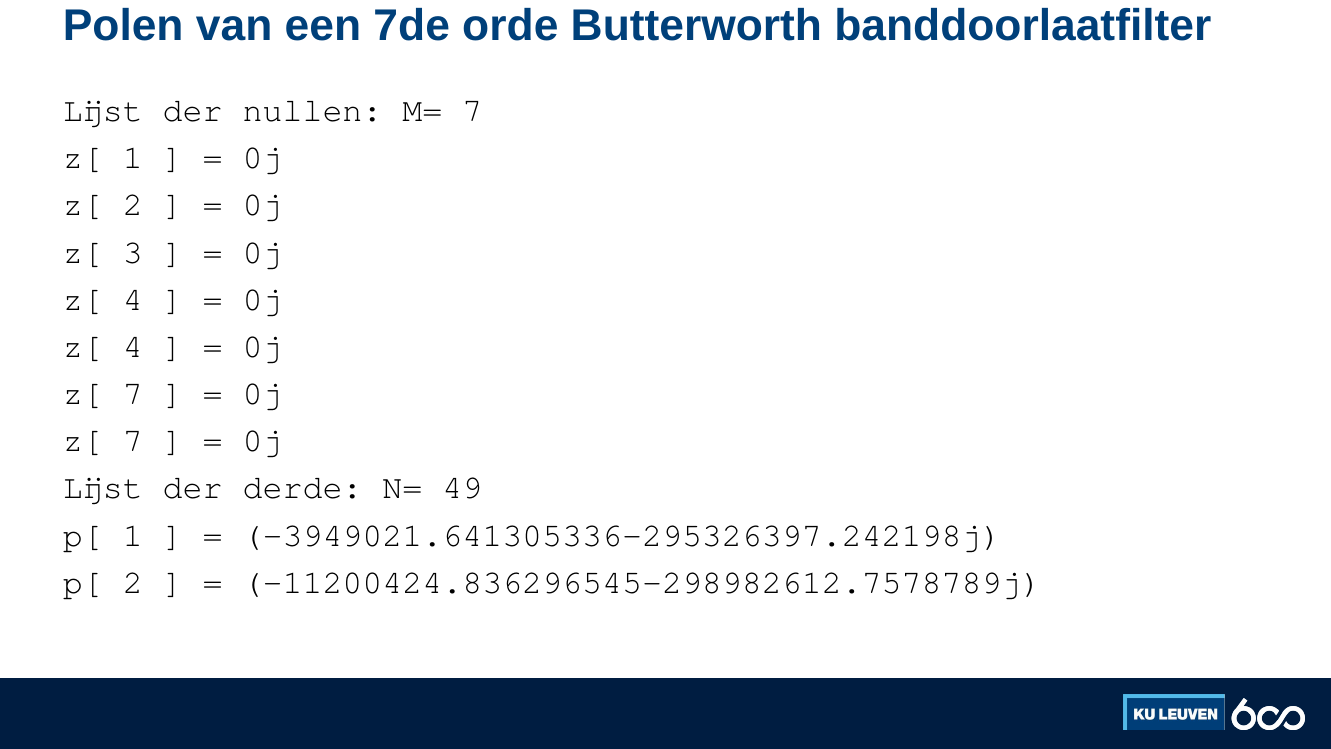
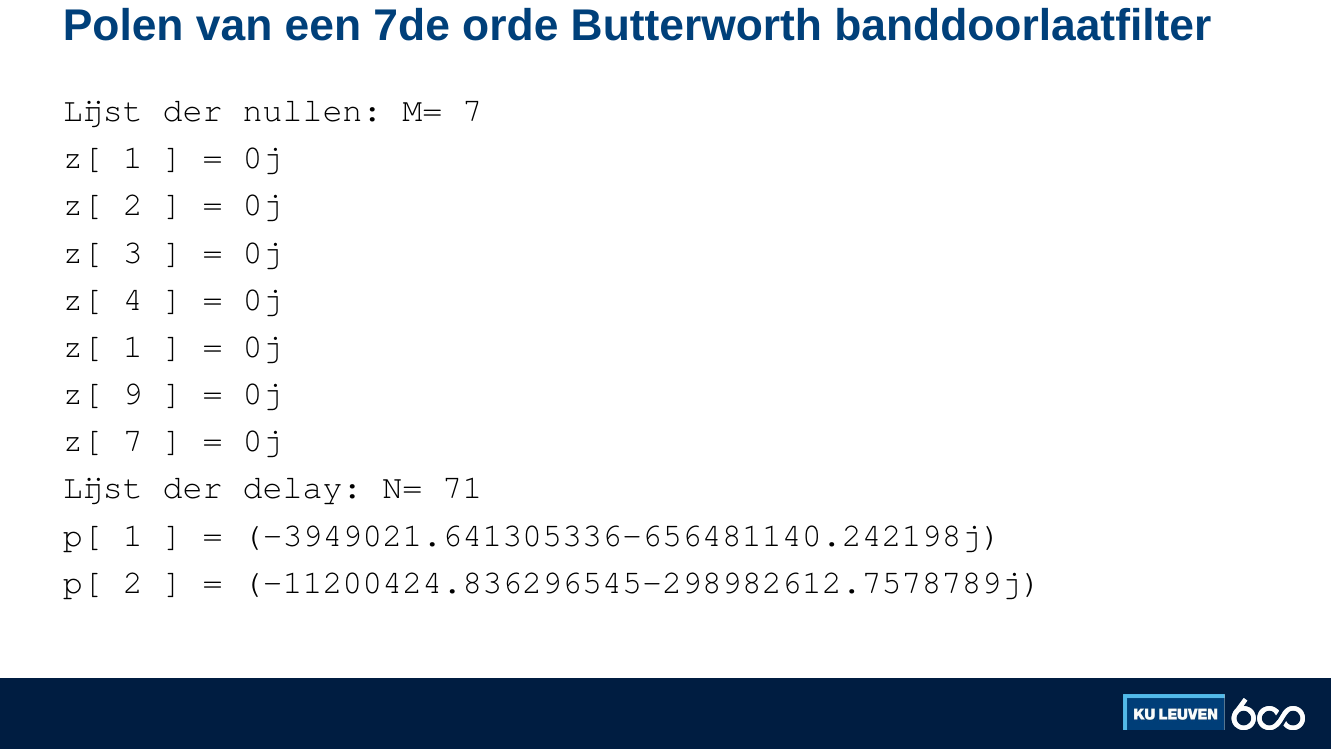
4: 4 -> 1 (133, 346)
7: 7 -> 9 (133, 393)
derde: derde -> delay (303, 488)
49: 49 -> 71 (462, 488)
-3949021.641305336-295326397.242198j: -3949021.641305336-295326397.242198j -> -3949021.641305336-656481140.242198j (622, 535)
